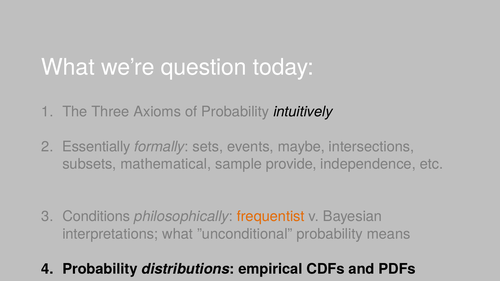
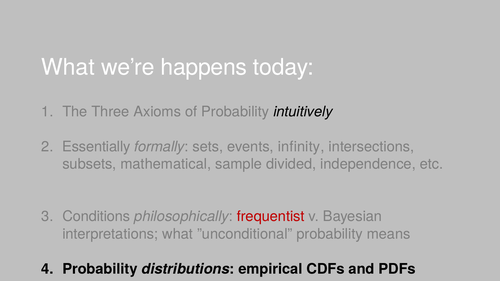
question: question -> happens (204, 67)
maybe: maybe -> infinity (301, 147)
provide: provide -> divided (291, 164)
frequentist colour: orange -> red (271, 217)
